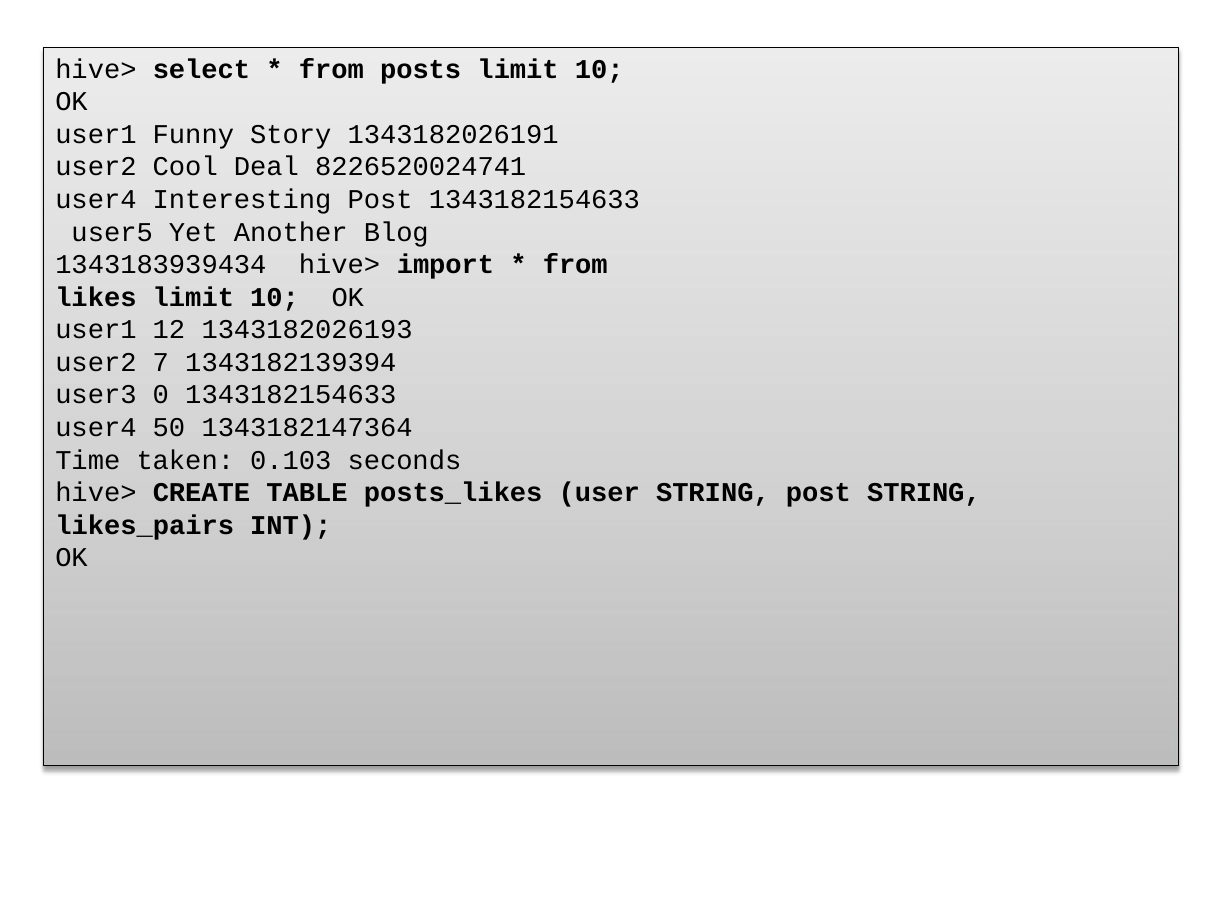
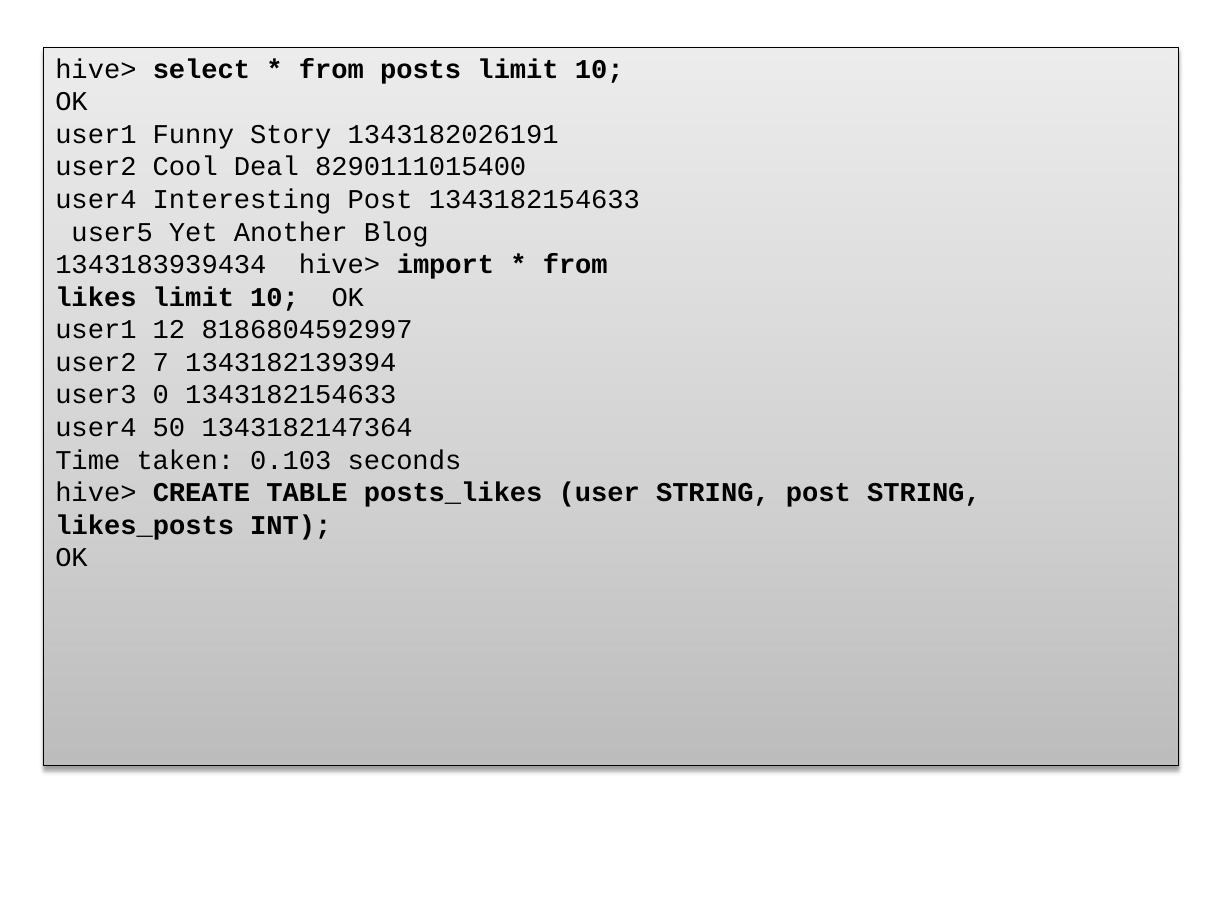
8226520024741: 8226520024741 -> 8290111015400 (421, 167)
1343182026193: 1343182026193 -> 8186804592997 (307, 330)
likes_pairs: likes_pairs -> likes_posts (145, 525)
